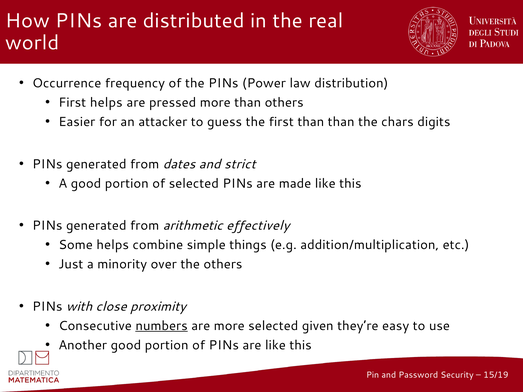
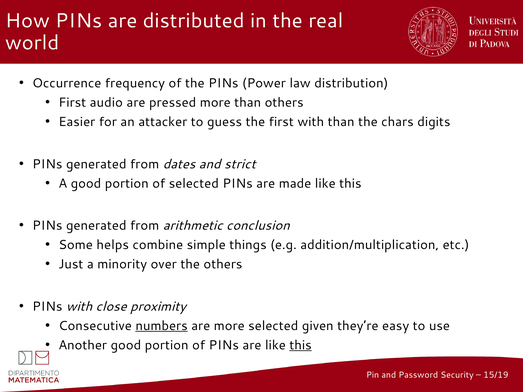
First helps: helps -> audio (106, 103)
first than: than -> with (311, 122)
effectively: effectively -> conclusion (258, 226)
this underline: none -> present (301, 345)
